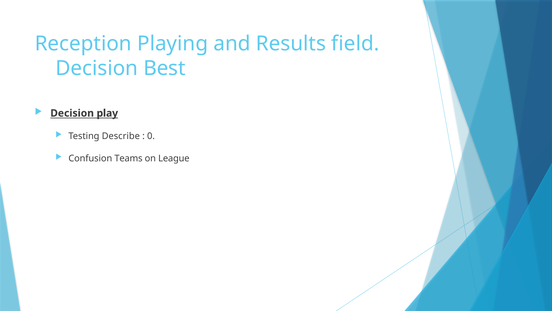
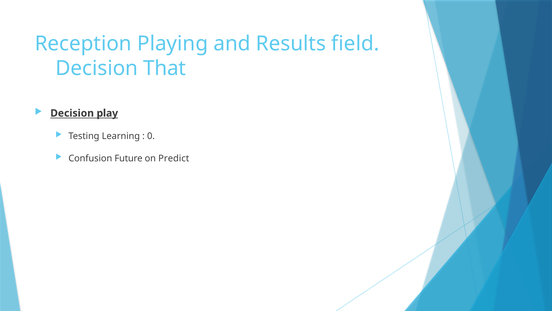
Best: Best -> That (165, 68)
Describe: Describe -> Learning (121, 136)
Teams: Teams -> Future (128, 158)
League: League -> Predict (174, 158)
